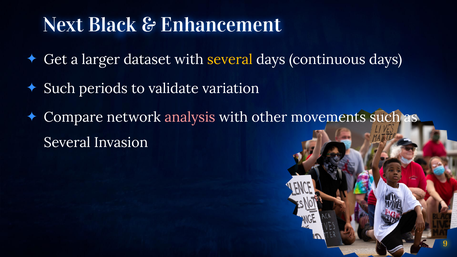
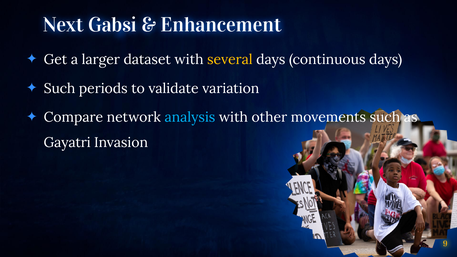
Black: Black -> Gabsi (112, 25)
analysis colour: pink -> light blue (190, 117)
Several: Several -> Gayatri (67, 142)
